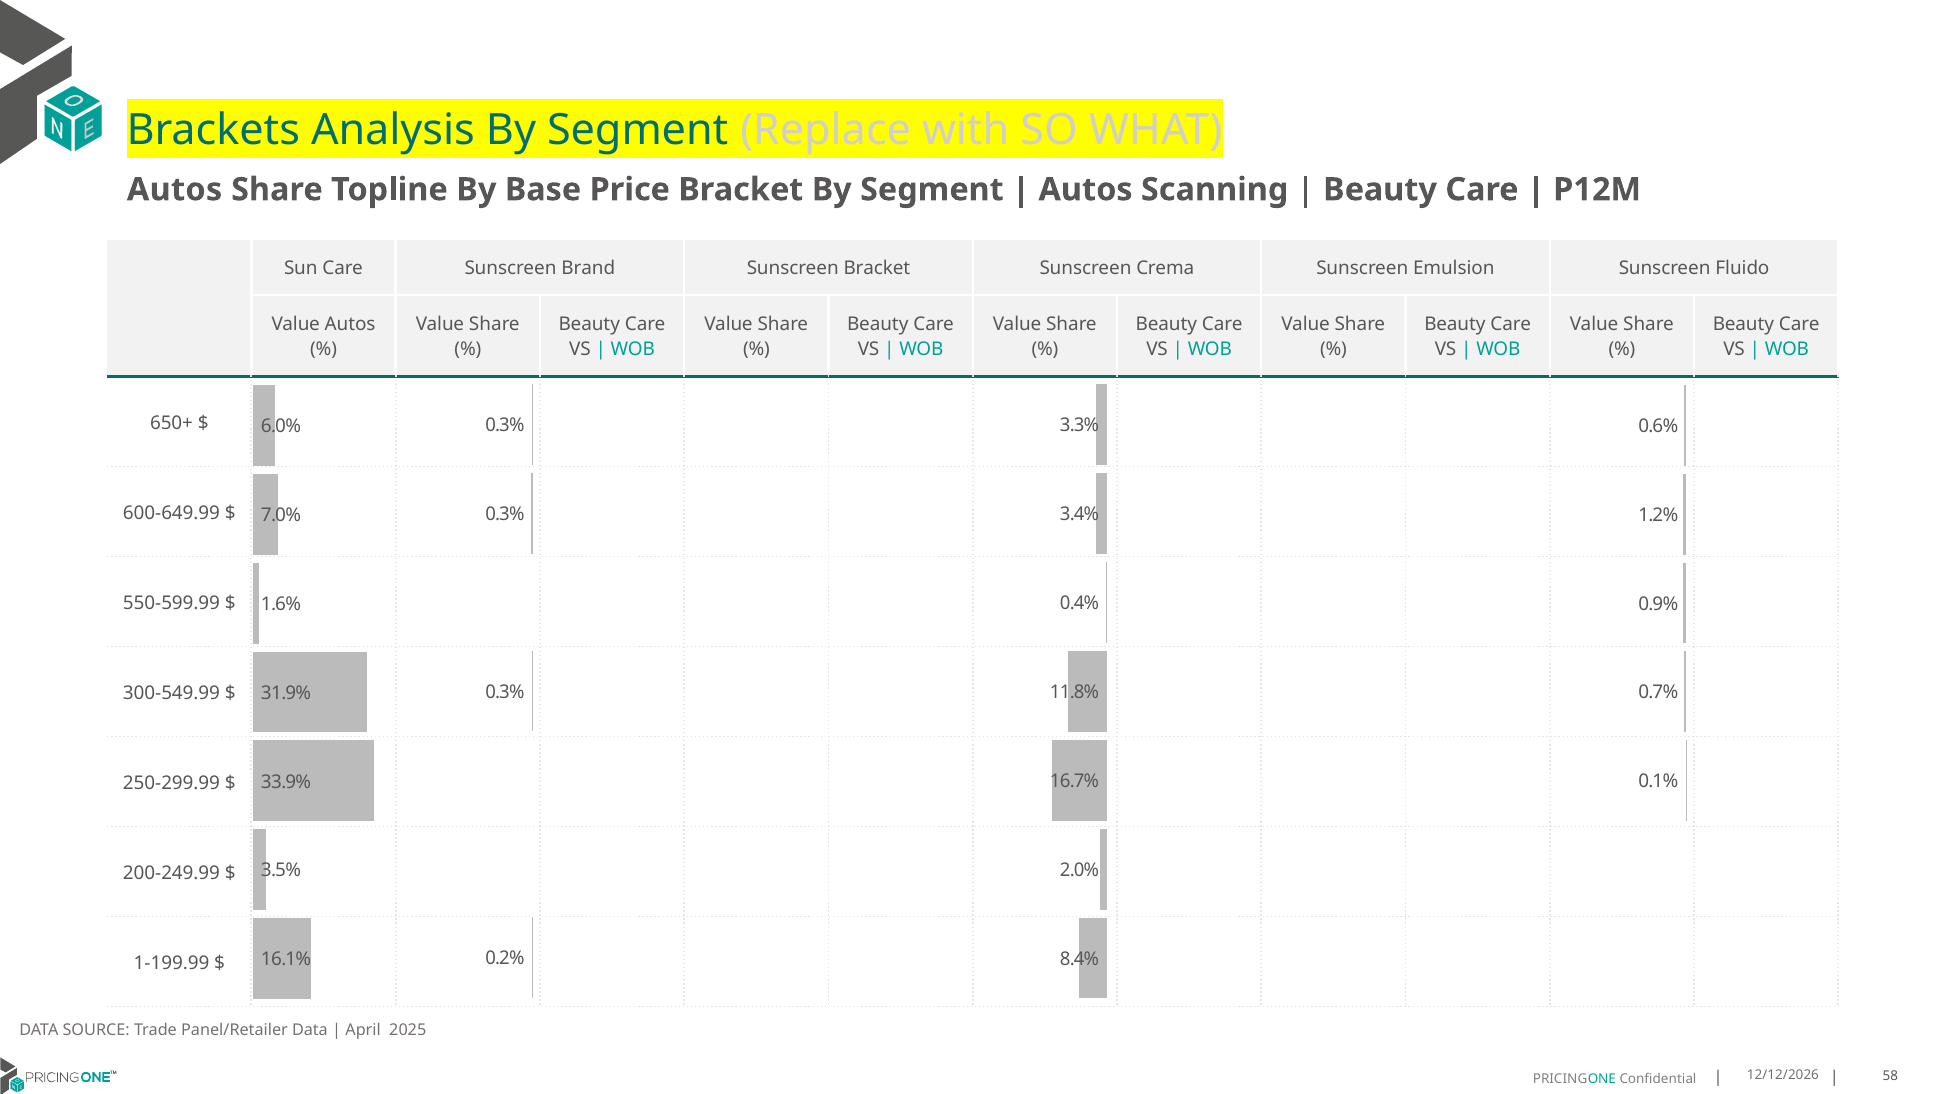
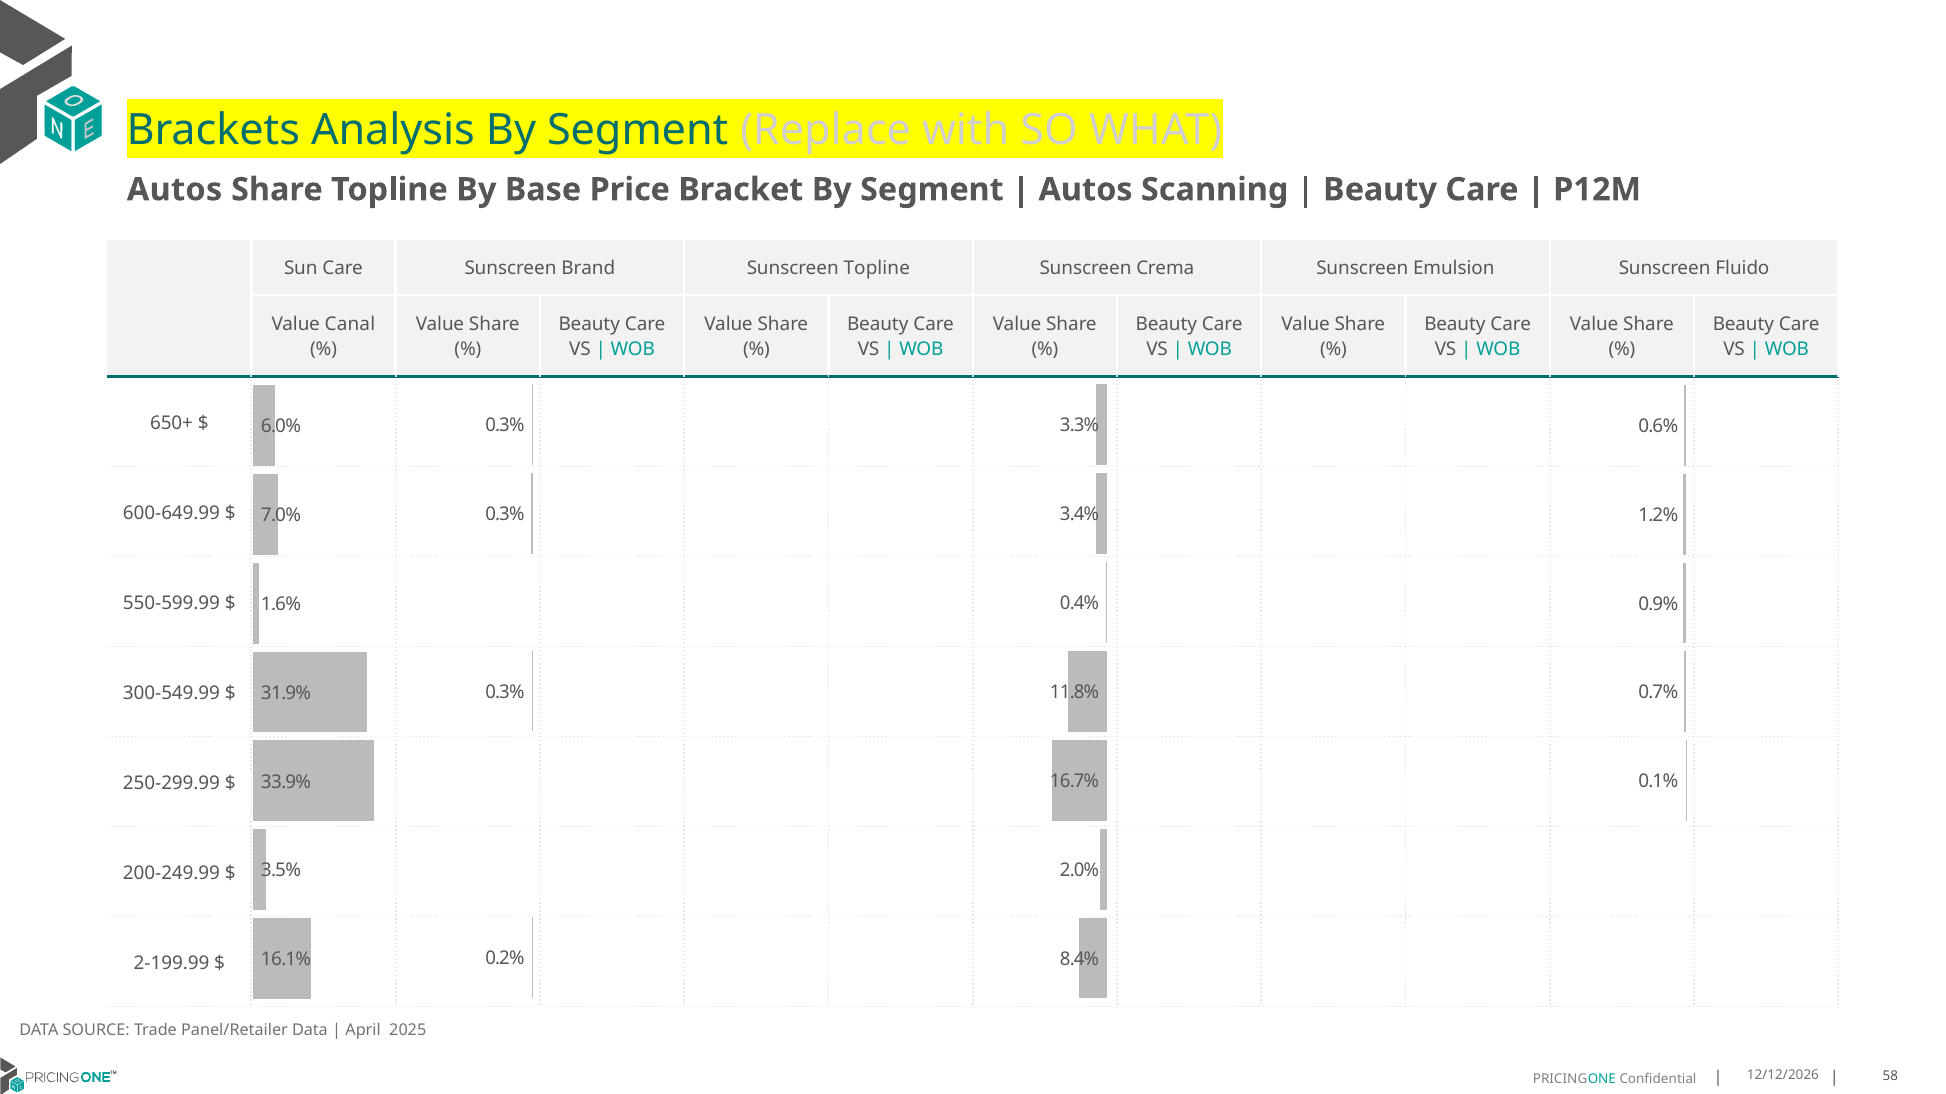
Sunscreen Bracket: Bracket -> Topline (877, 268)
Value Autos: Autos -> Canal (350, 324)
1-199.99: 1-199.99 -> 2-199.99 (172, 964)
